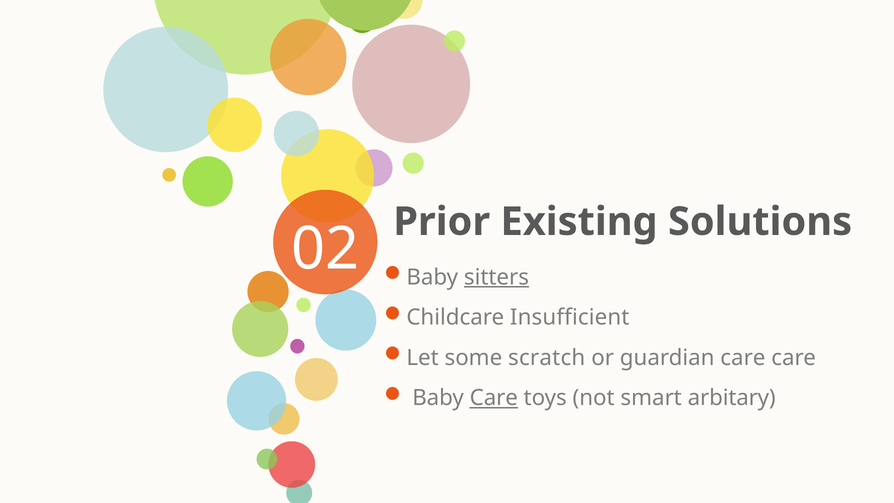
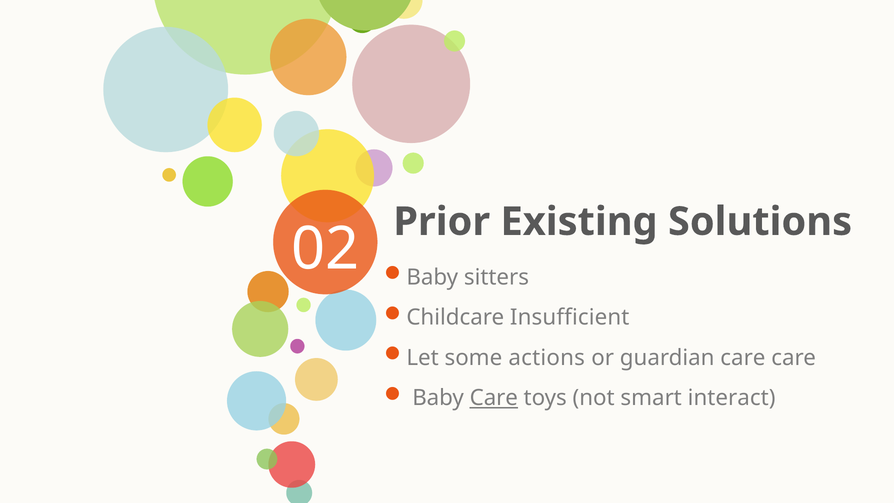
sitters underline: present -> none (496, 277)
scratch: scratch -> actions (547, 358)
arbitary: arbitary -> interact (732, 398)
